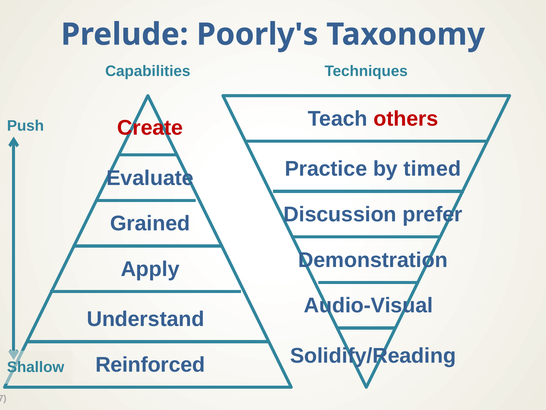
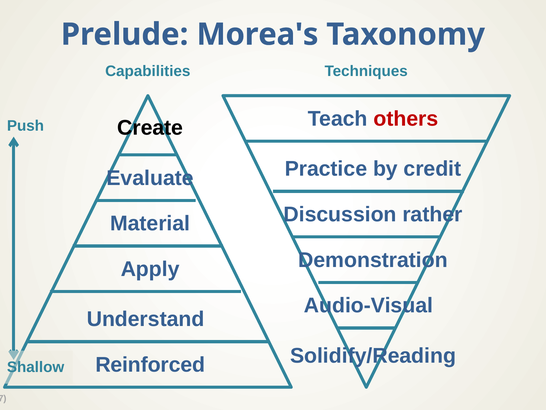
Poorly's: Poorly's -> Morea's (257, 34)
Create colour: red -> black (150, 128)
timed: timed -> credit (432, 169)
prefer: prefer -> rather (432, 214)
Grained: Grained -> Material (150, 223)
